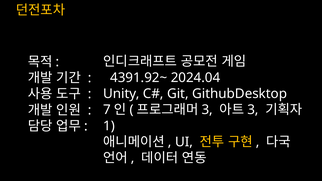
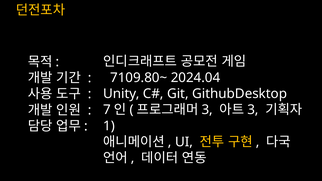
4391.92~: 4391.92~ -> 7109.80~ (139, 78)
